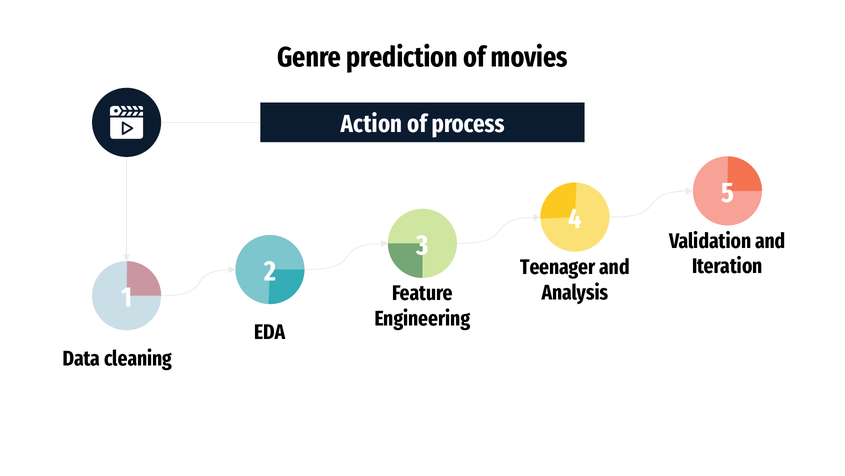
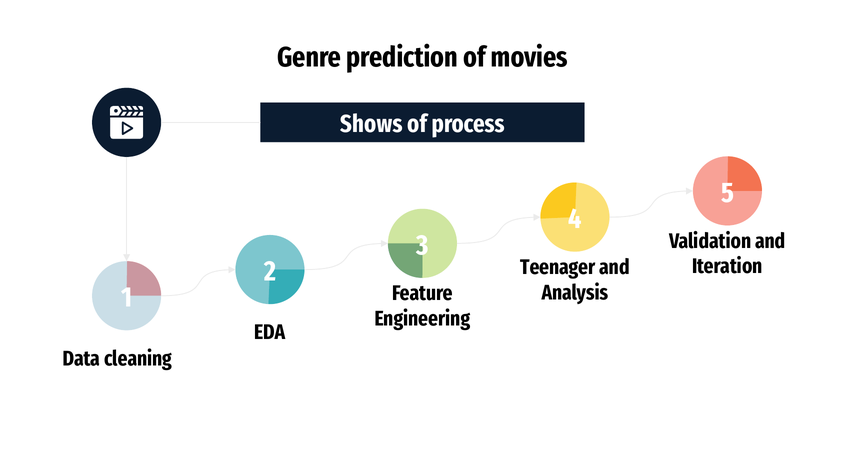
Action: Action -> Shows (372, 124)
